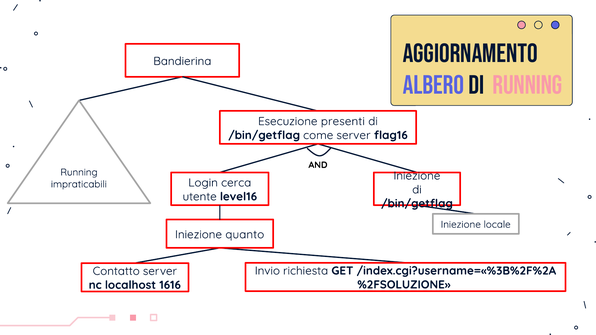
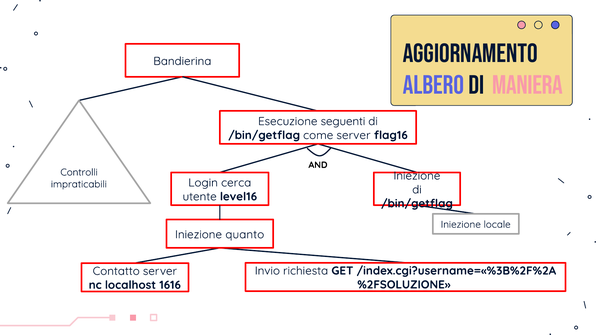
DI RUNNING: RUNNING -> MANIERA (527, 85)
presenti: presenti -> seguenti (343, 121)
Running: Running -> Controlli (79, 172)
